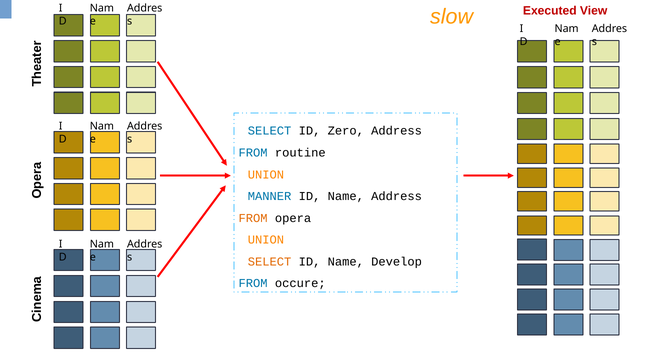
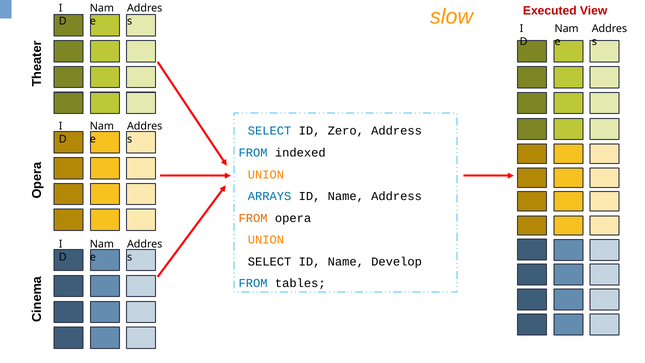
routine: routine -> indexed (300, 153)
MANNER: MANNER -> ARRAYS (270, 196)
SELECT colour: orange -> black (270, 262)
occure: occure -> tables (300, 283)
